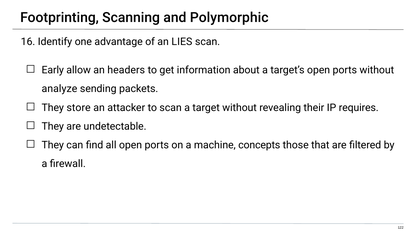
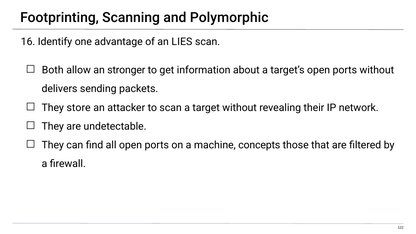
Early: Early -> Both (53, 70)
headers: headers -> stronger (126, 70)
analyze: analyze -> delivers (59, 89)
requires: requires -> network (359, 108)
